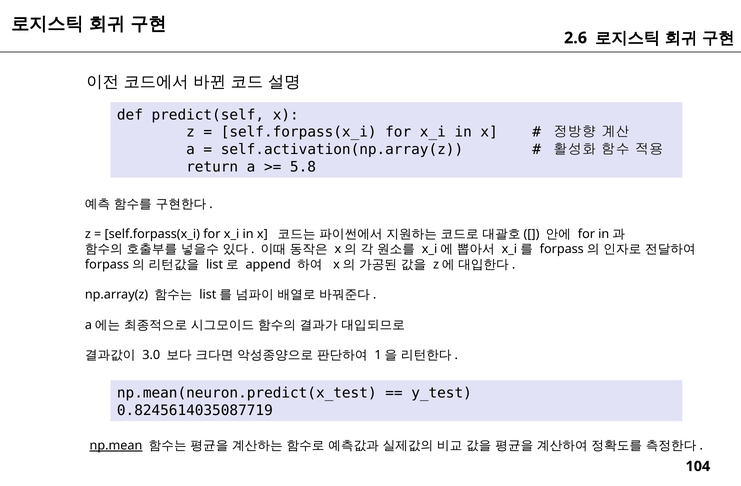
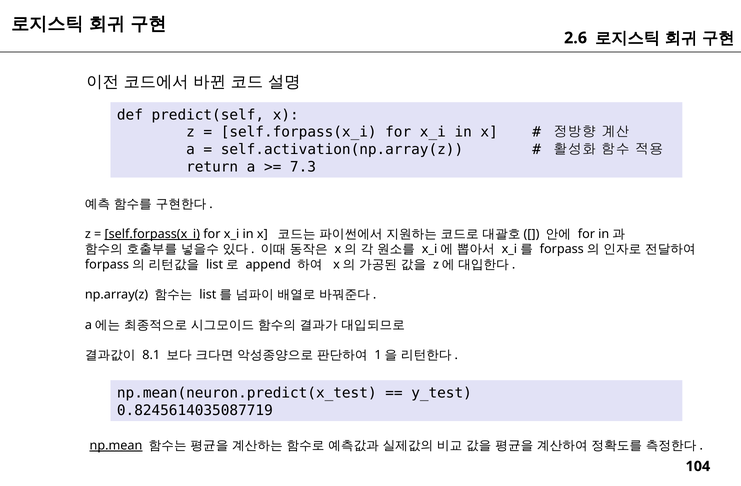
5.8: 5.8 -> 7.3 (303, 167)
self.forpass(x_i underline: none -> present (152, 234)
3.0: 3.0 -> 8.1 (151, 356)
